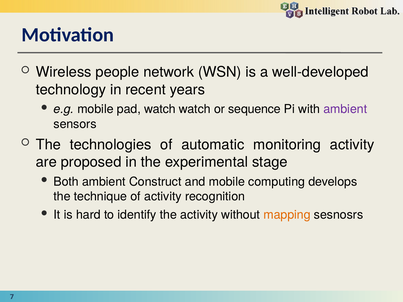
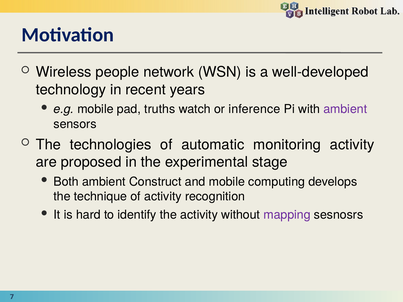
pad watch: watch -> truths (160, 109)
sequence: sequence -> inference (254, 109)
mapping colour: orange -> purple (287, 215)
